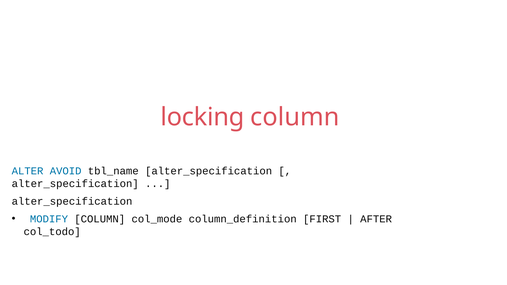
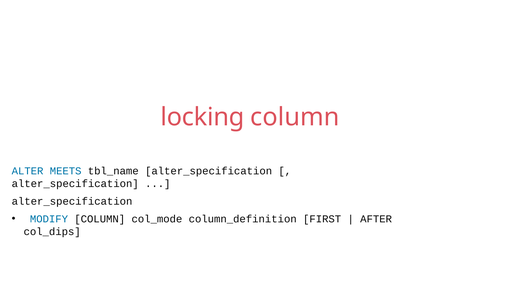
AVOID: AVOID -> MEETS (66, 171)
col_todo: col_todo -> col_dips (52, 232)
